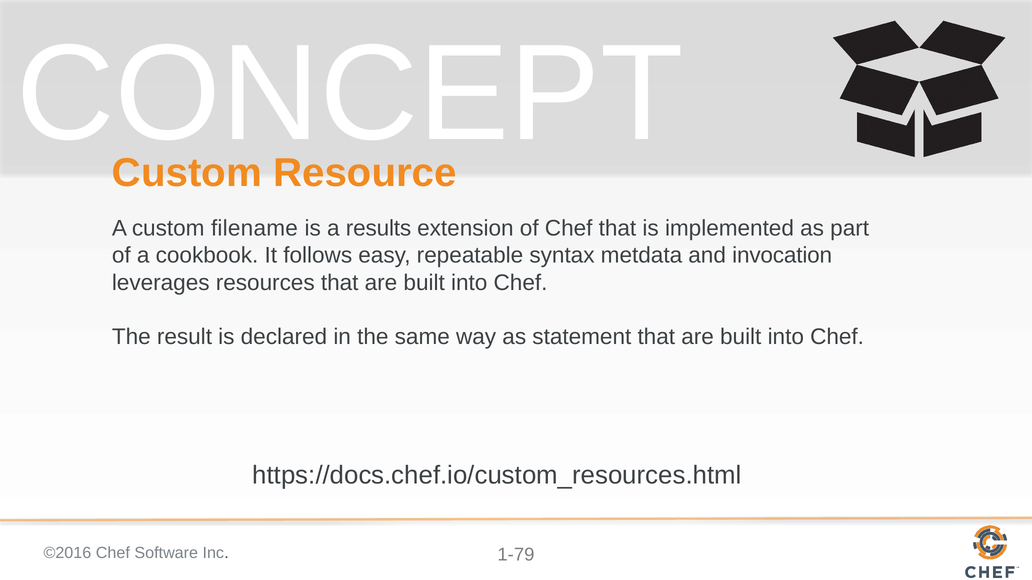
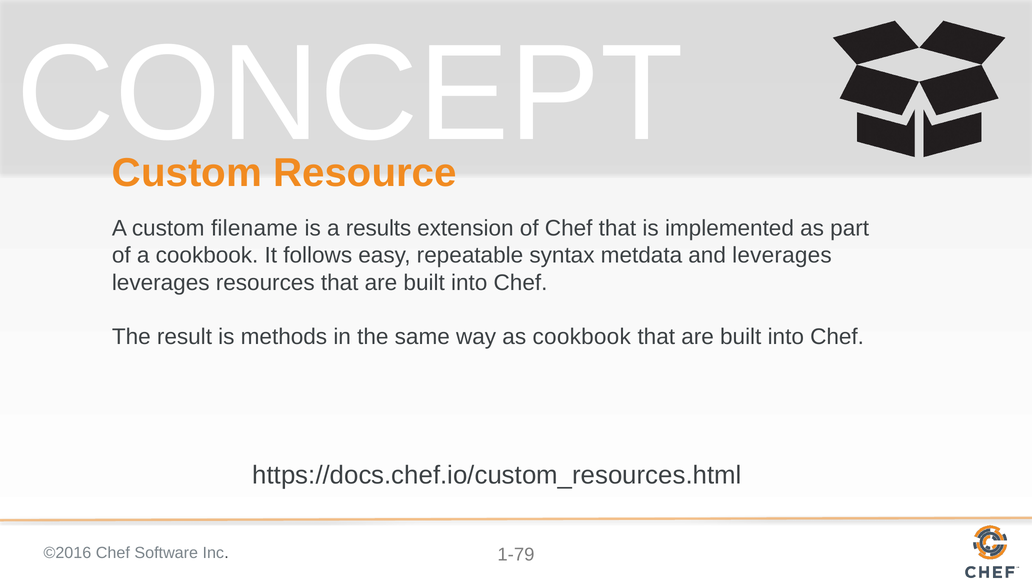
and invocation: invocation -> leverages (782, 256)
declared: declared -> methods (284, 337)
as statement: statement -> cookbook (582, 337)
